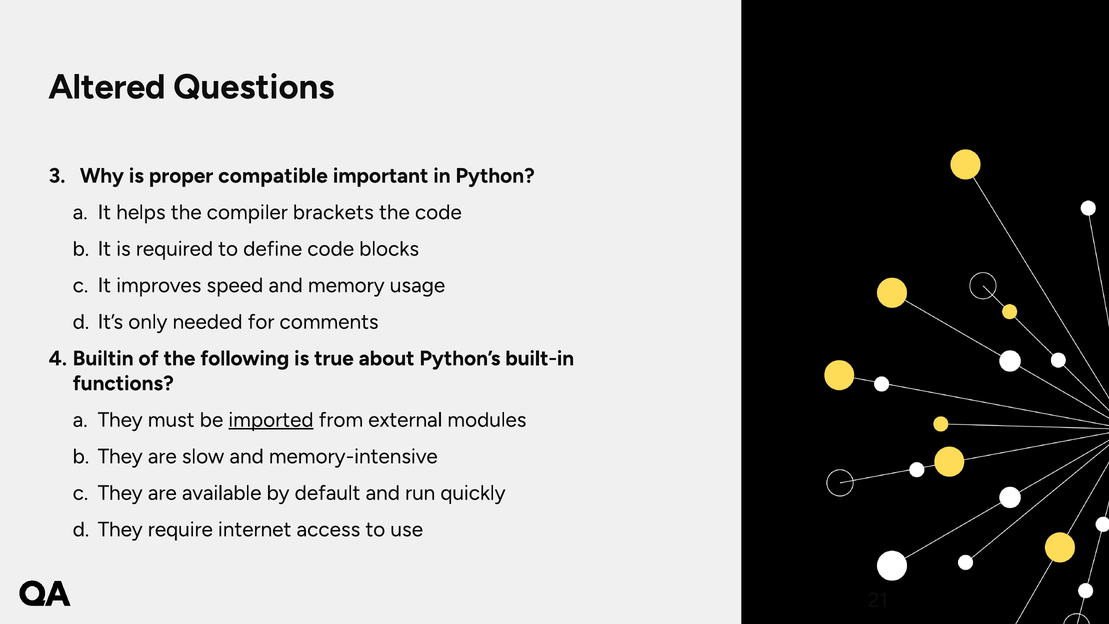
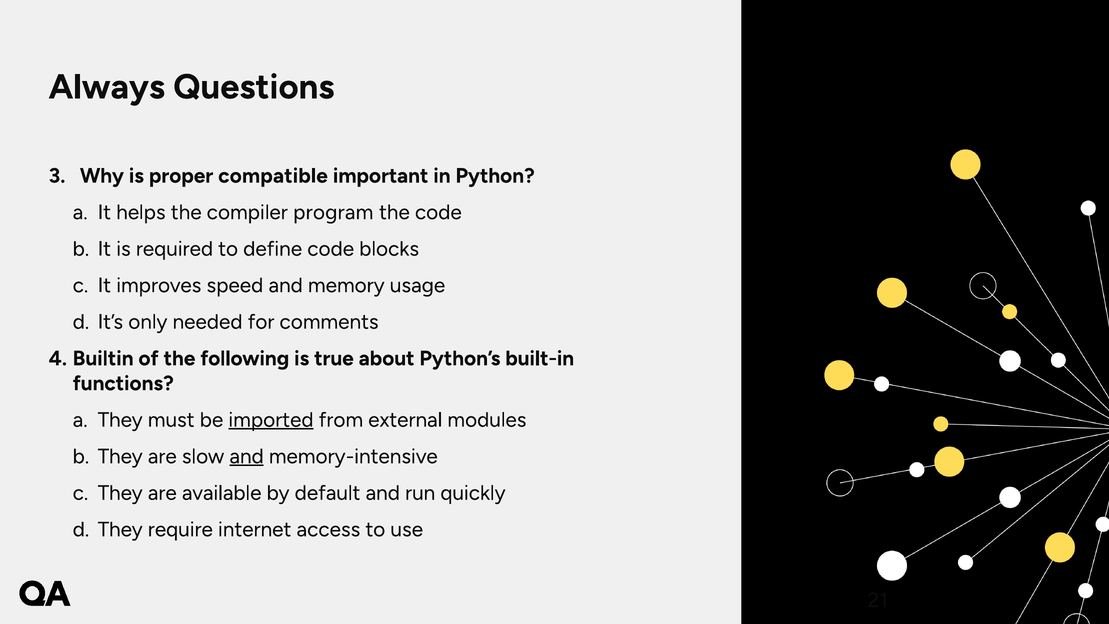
Altered: Altered -> Always (107, 87)
brackets: brackets -> program (333, 212)
and underline: none -> present (247, 456)
